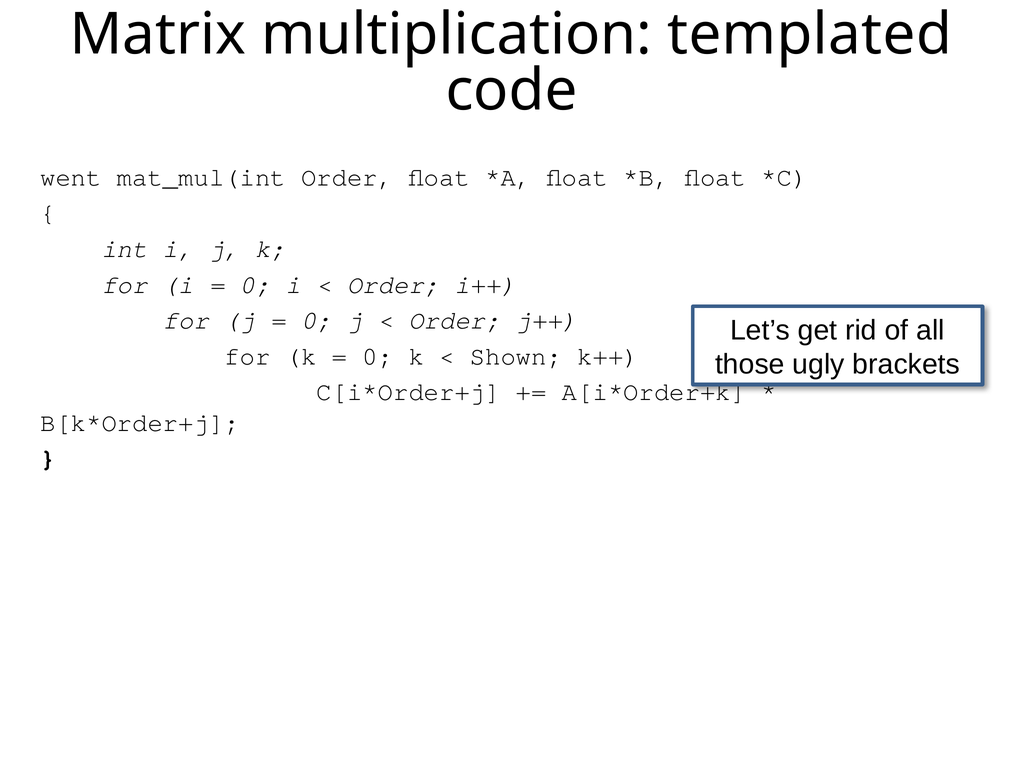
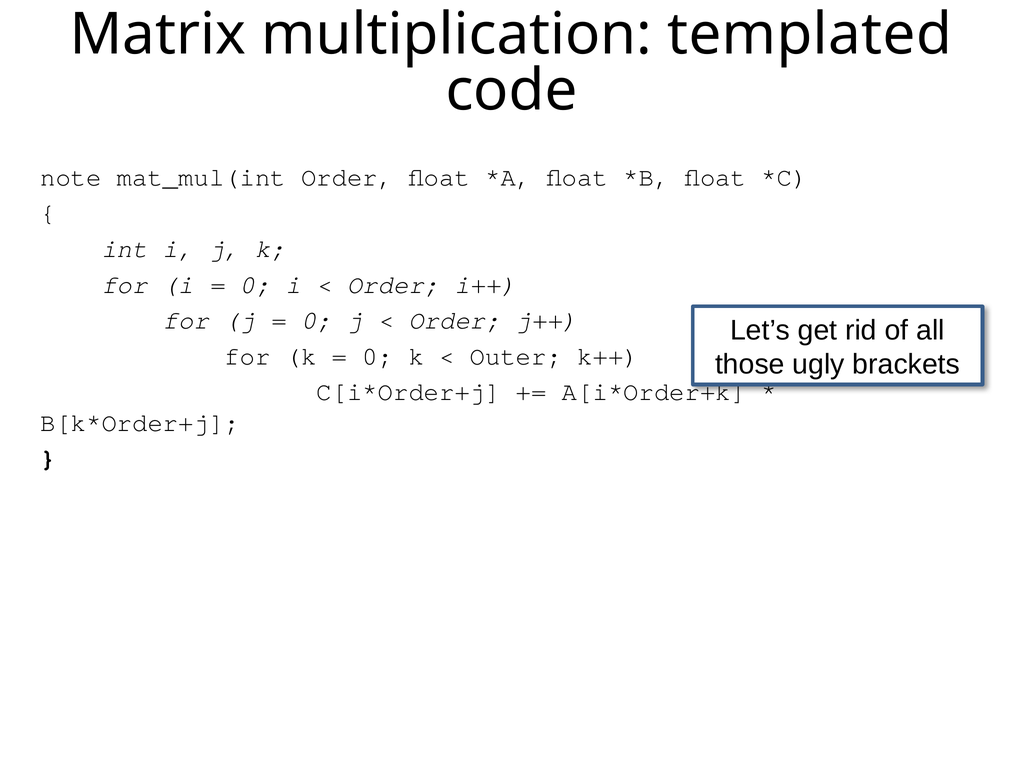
went: went -> note (71, 177)
Shown: Shown -> Outer (516, 356)
